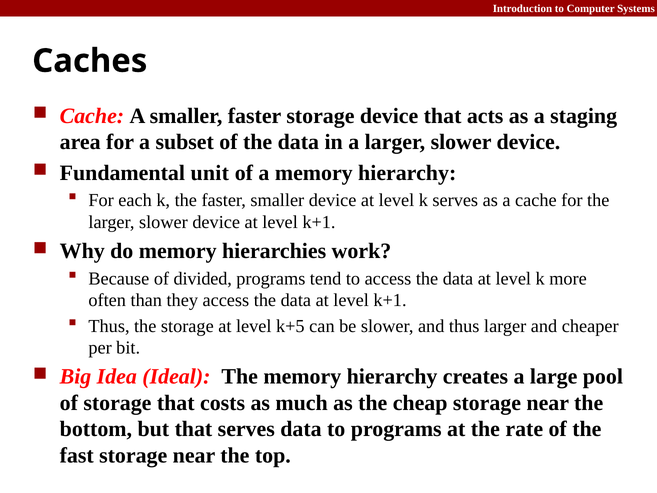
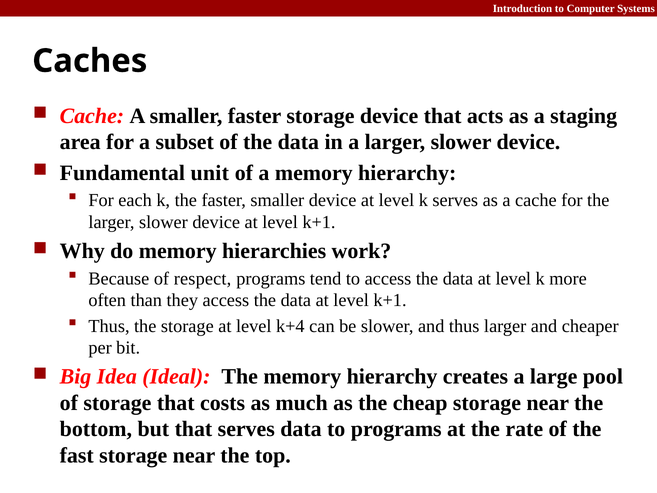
divided: divided -> respect (203, 278)
k+5: k+5 -> k+4 (290, 326)
